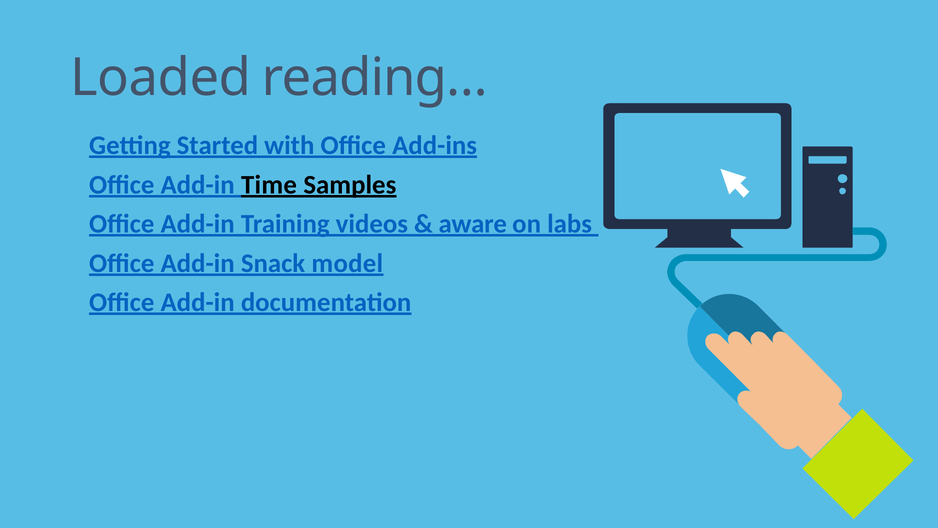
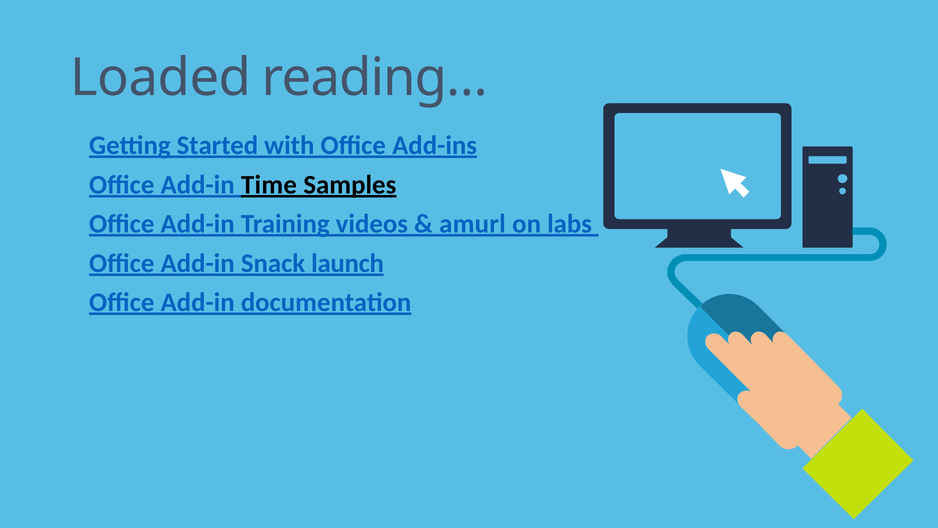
aware: aware -> amurl (472, 224)
model: model -> launch (348, 263)
